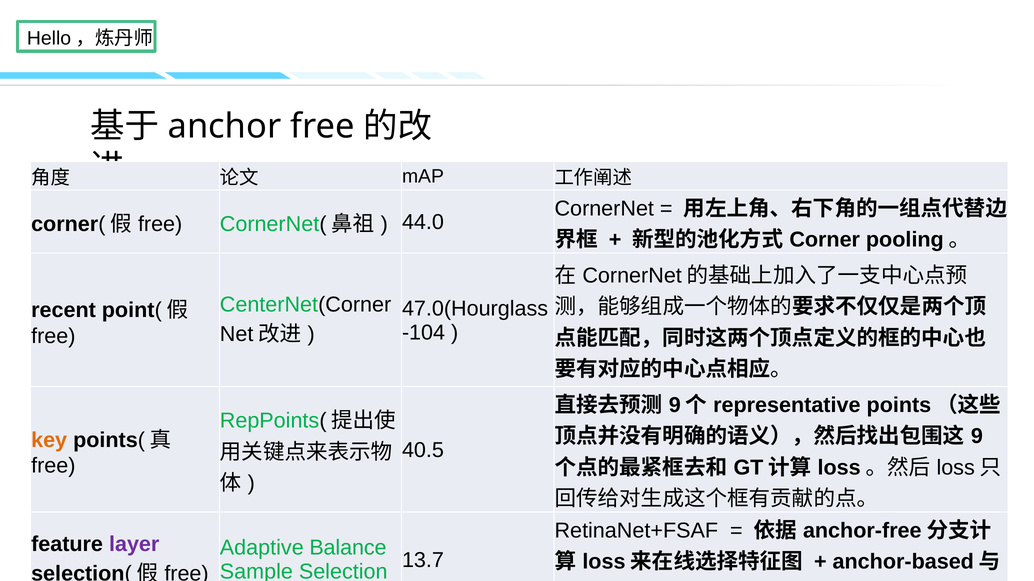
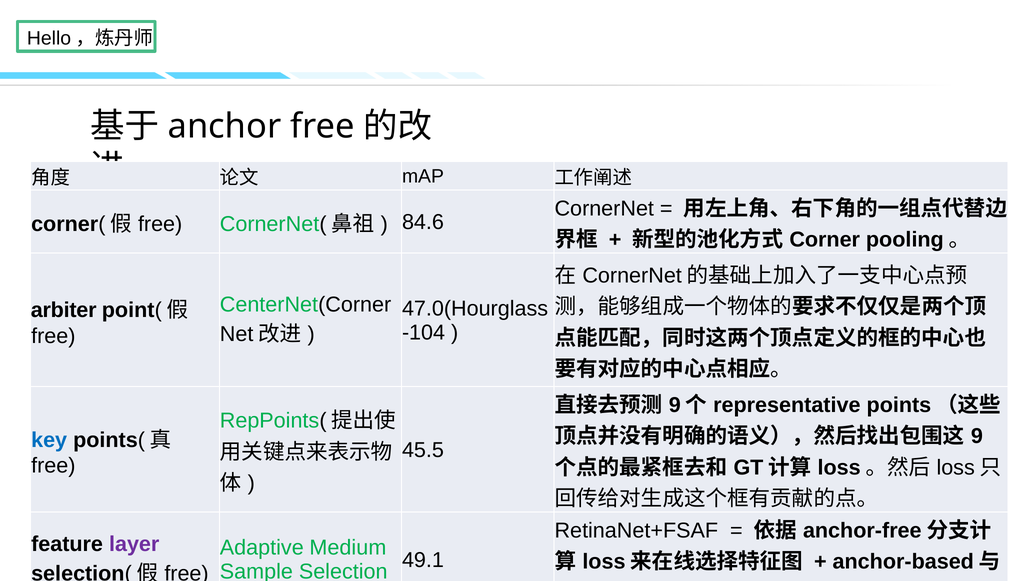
44.0: 44.0 -> 84.6 (423, 222)
recent: recent -> arbiter (64, 311)
key colour: orange -> blue (49, 440)
40.5: 40.5 -> 45.5 (423, 451)
Balance: Balance -> Medium (348, 548)
13.7: 13.7 -> 49.1 (423, 560)
